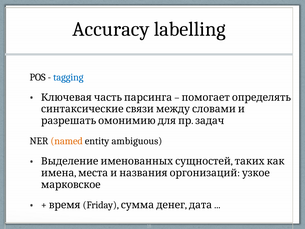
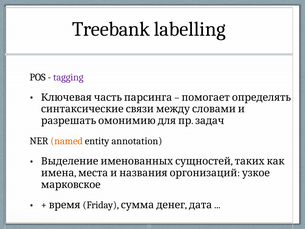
Accuracy: Accuracy -> Treebank (111, 29)
tagging colour: blue -> purple (68, 77)
ambiguous: ambiguous -> annotation (137, 141)
